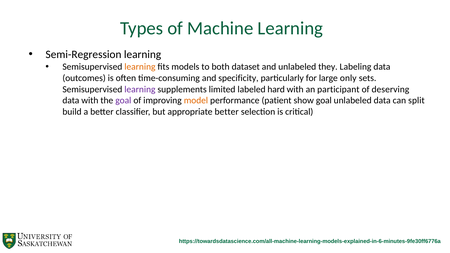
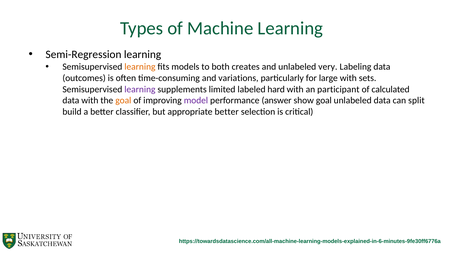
dataset: dataset -> creates (246, 67)
they: they -> very (328, 67)
specificity: specificity -> variations (238, 78)
large only: only -> with (348, 78)
deserving: deserving -> calculated (391, 89)
goal colour: purple -> orange (123, 101)
model colour: orange -> purple (196, 101)
patient: patient -> answer (277, 101)
